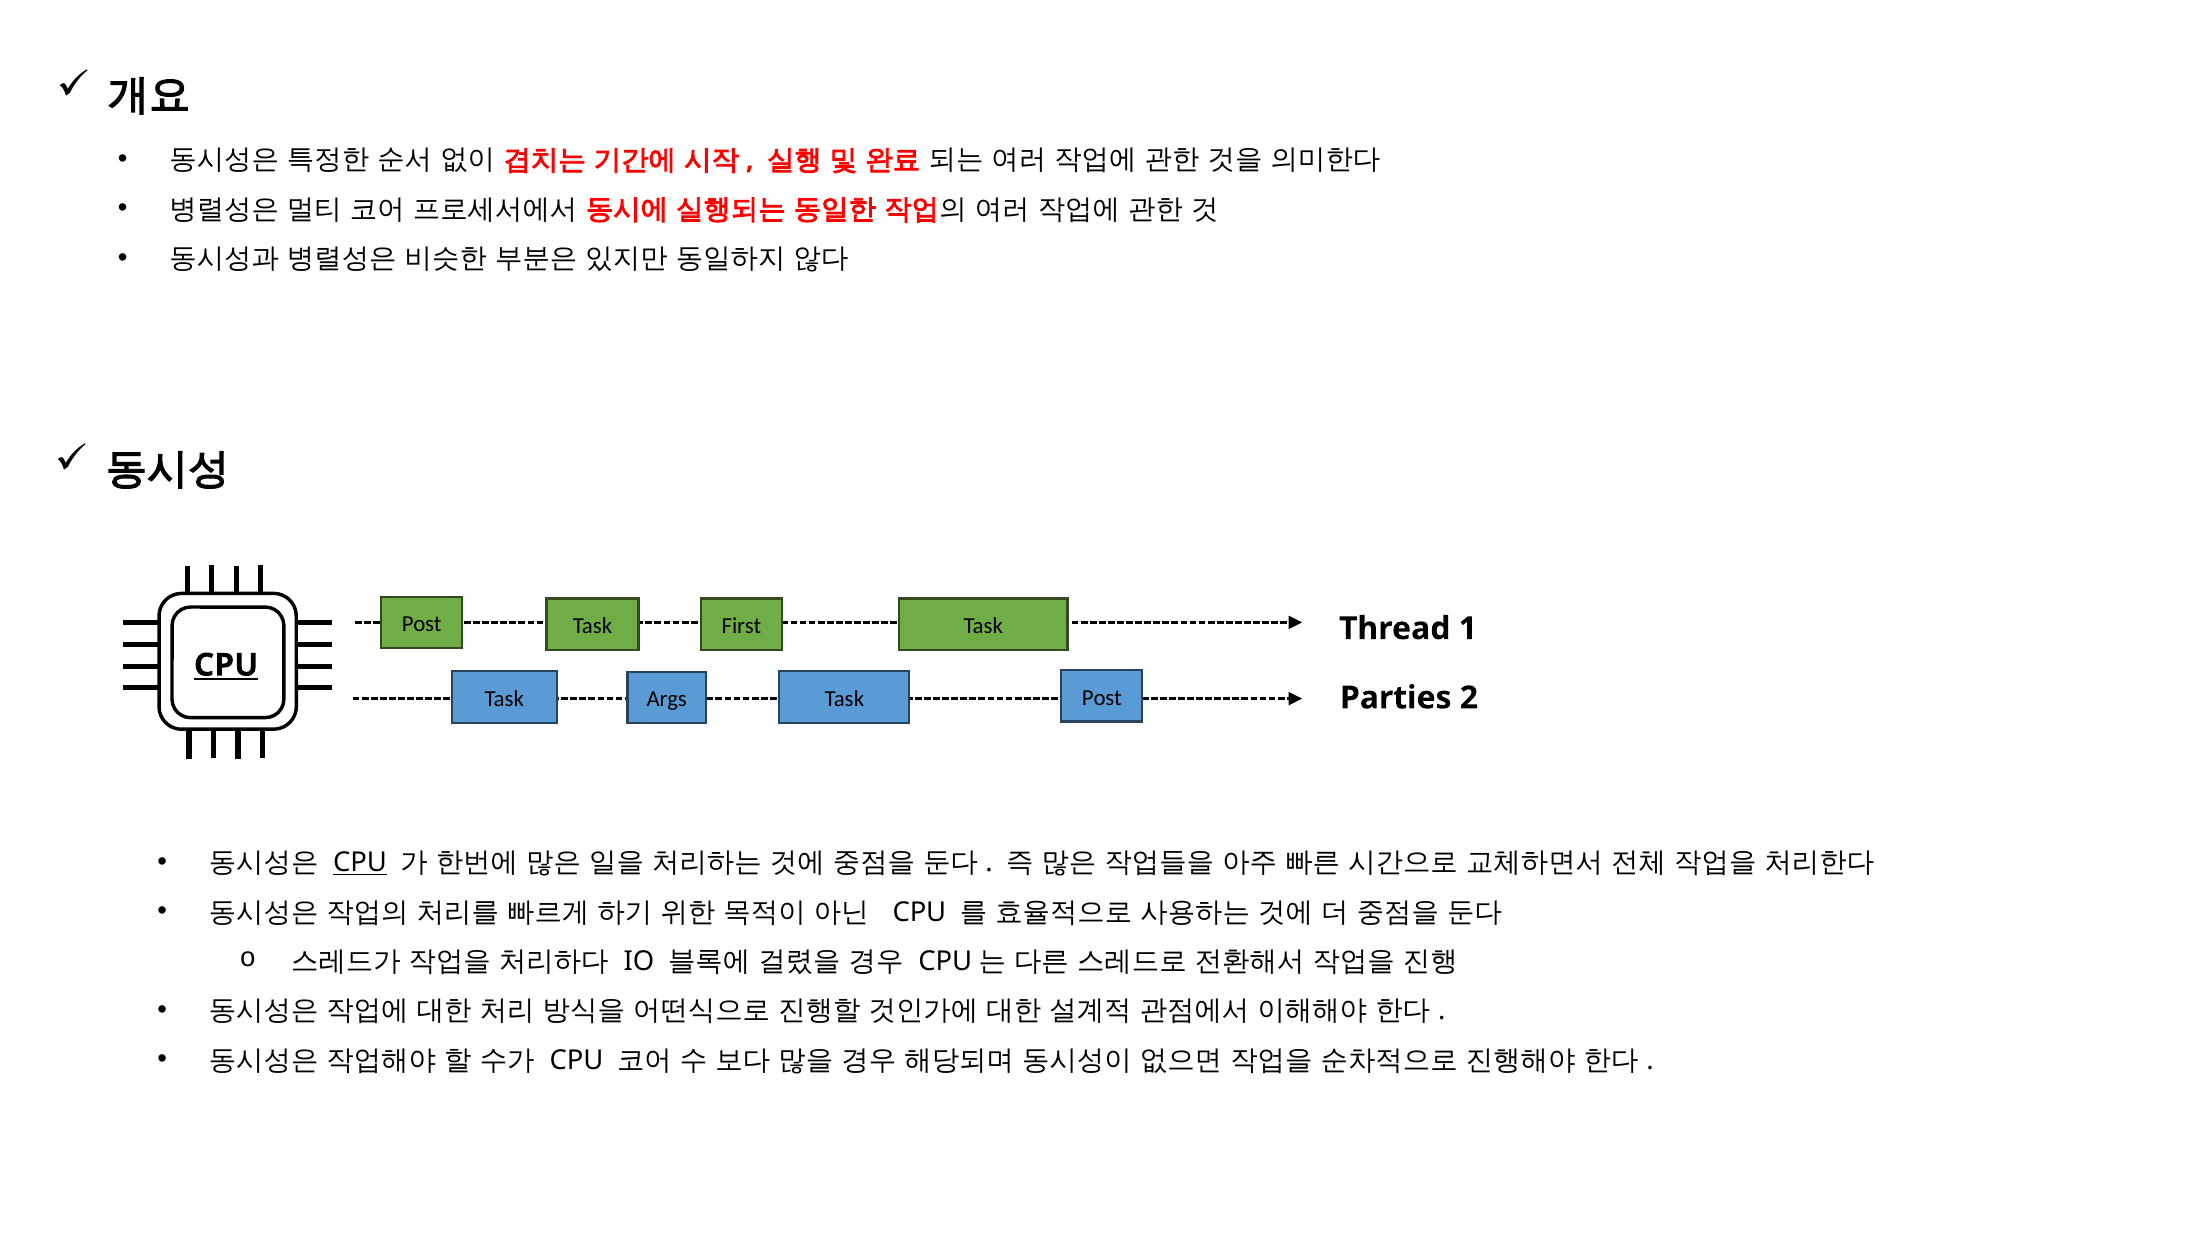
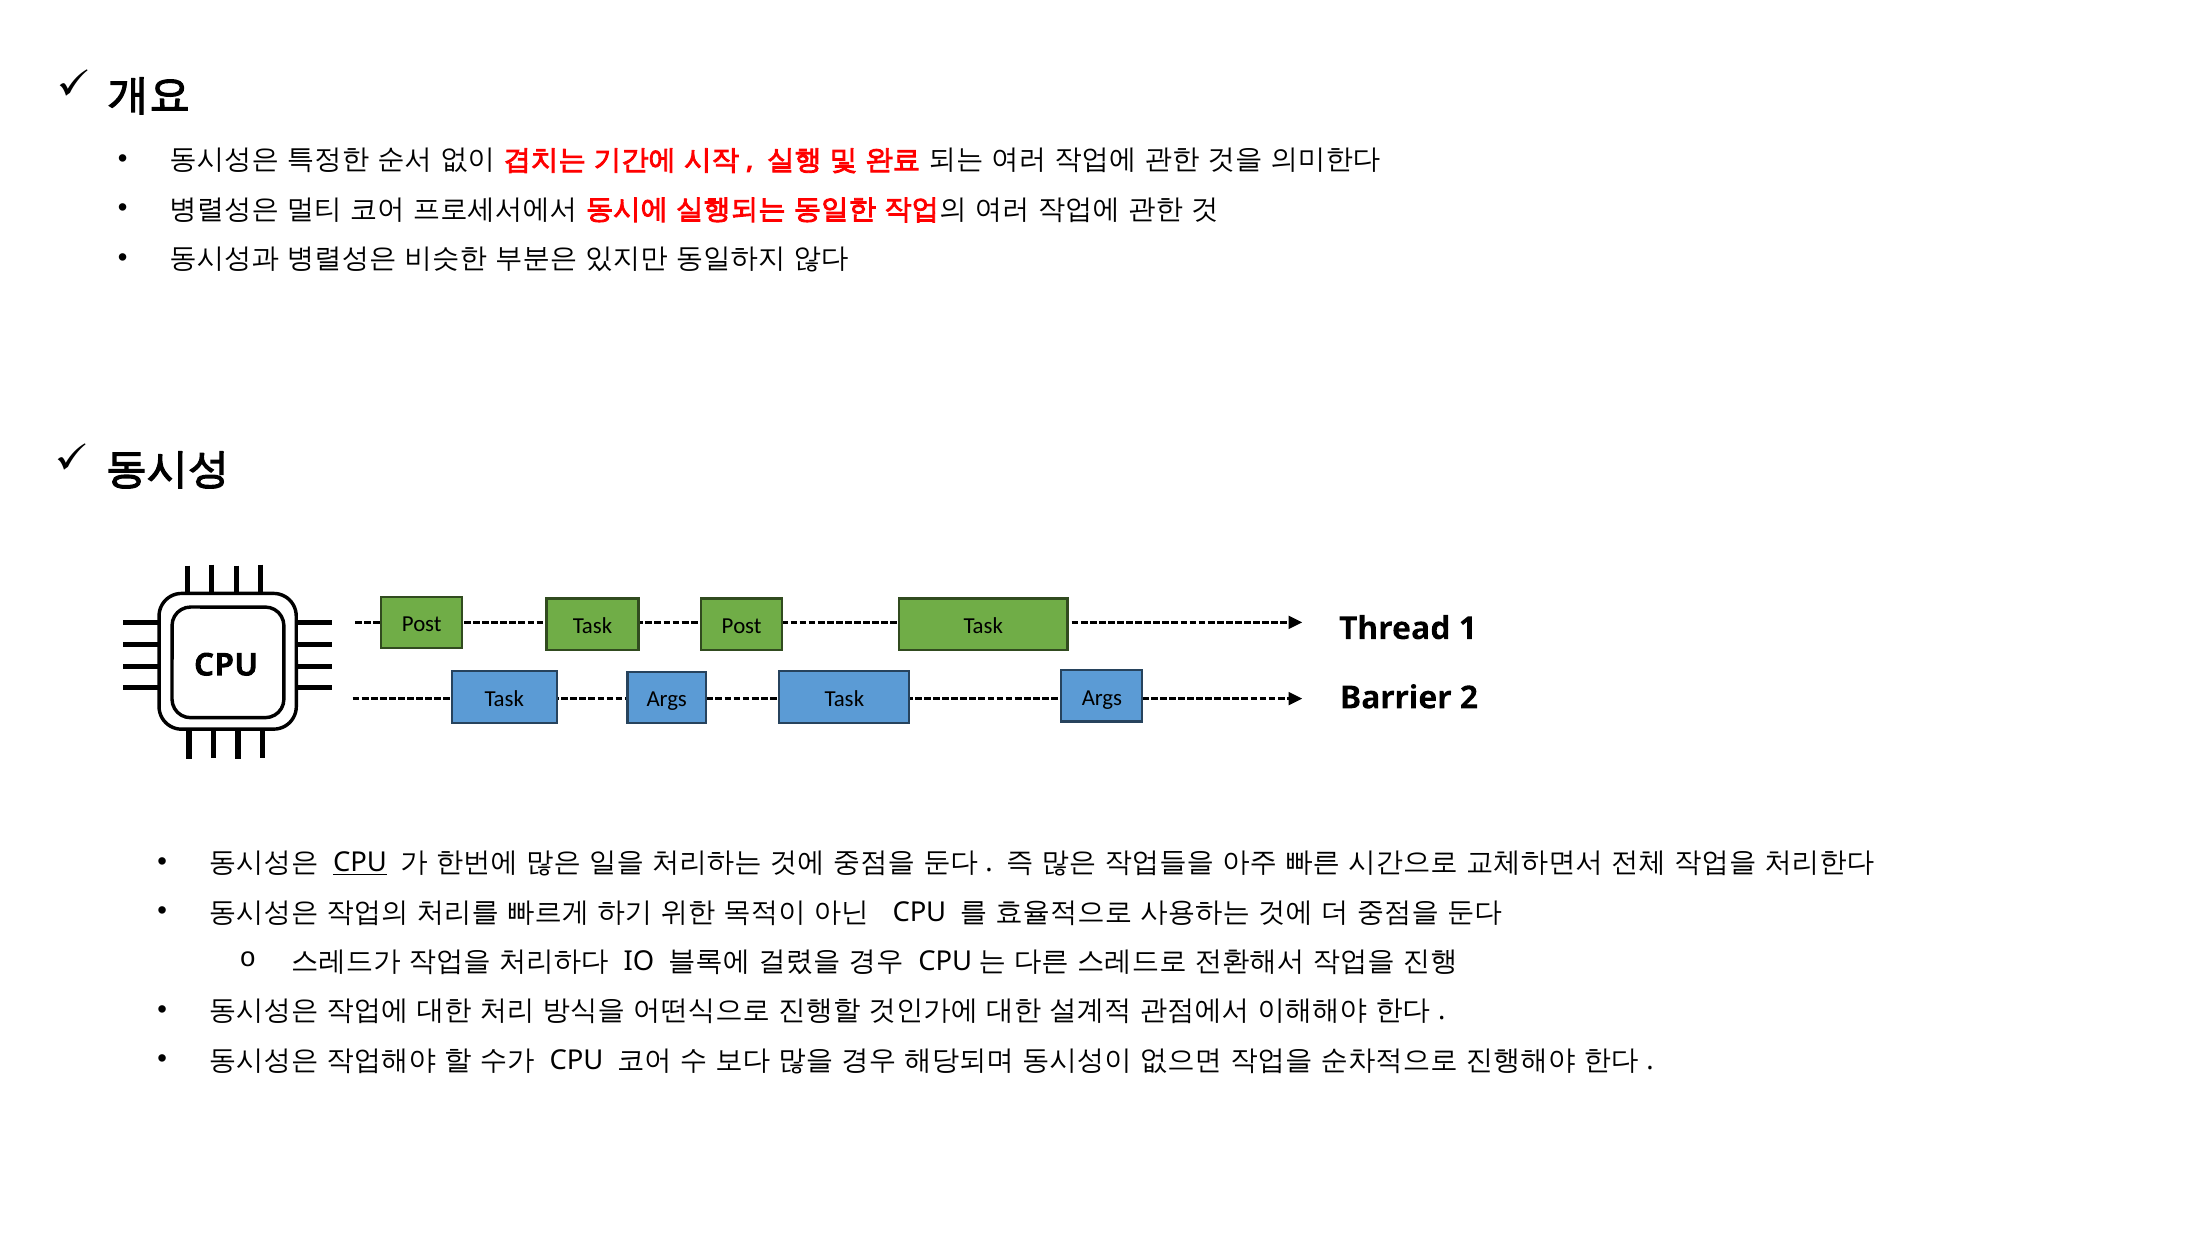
Task First: First -> Post (742, 626)
CPU underline: present -> none (226, 665)
Post: Post -> Args (1102, 698)
Parties: Parties -> Barrier (1396, 698)
